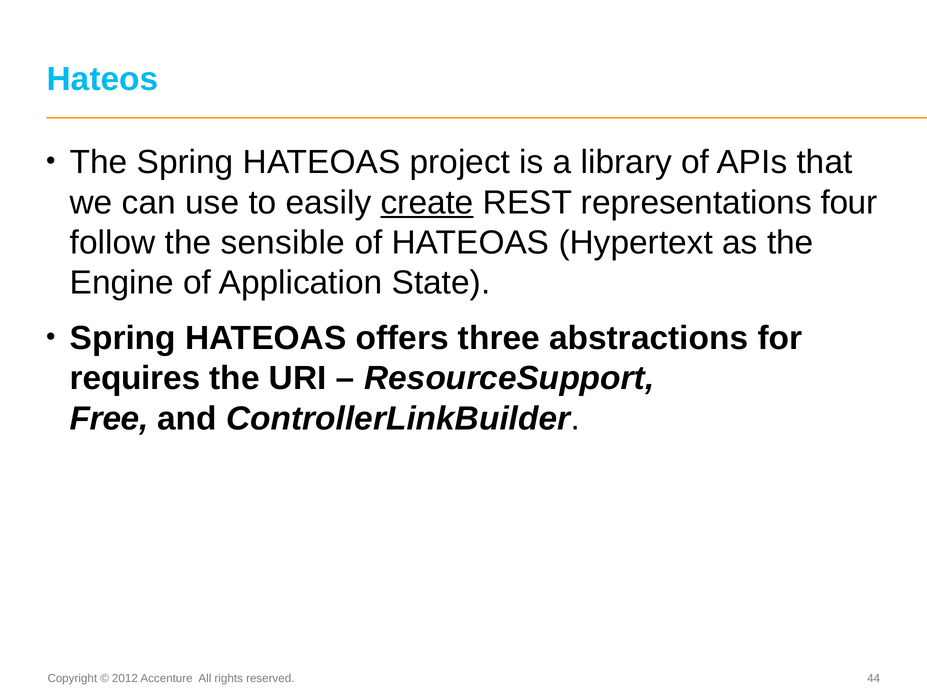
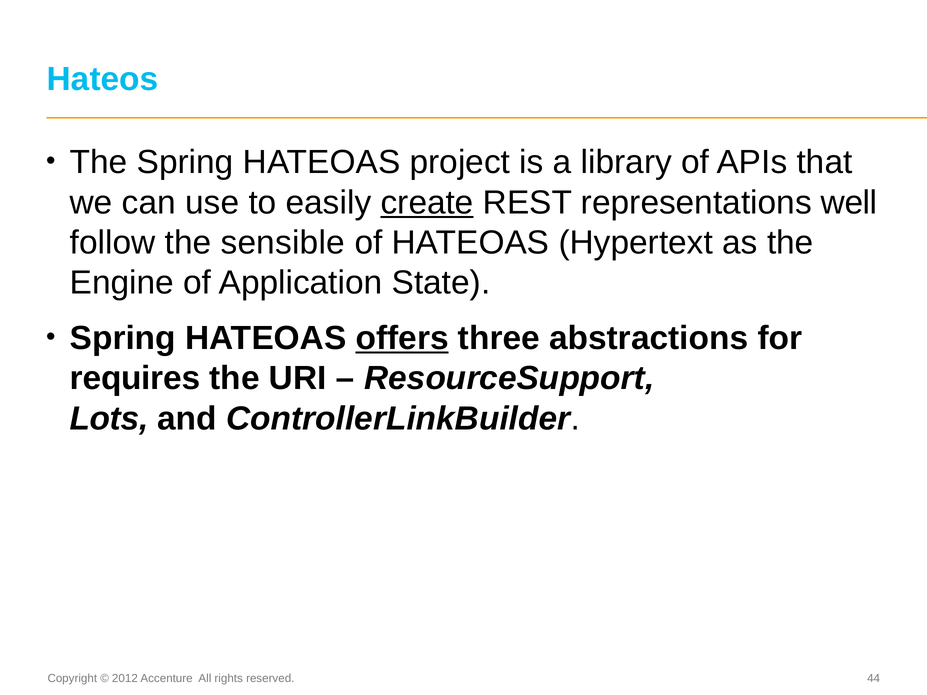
four: four -> well (849, 203)
offers underline: none -> present (402, 338)
Free: Free -> Lots (109, 419)
